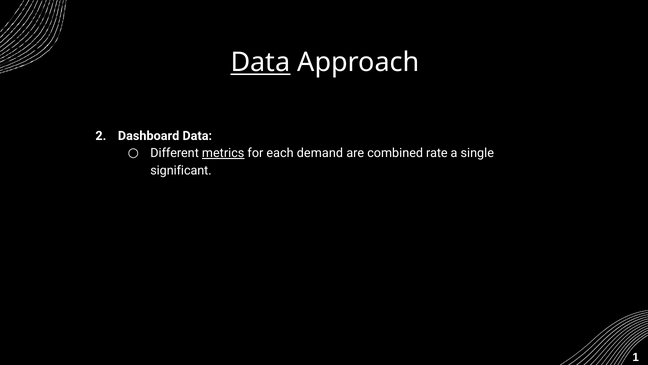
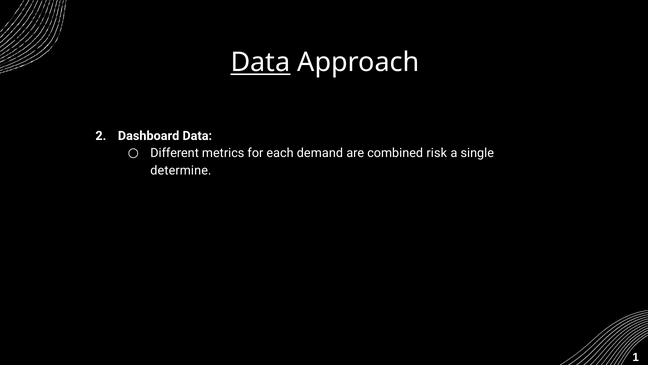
metrics underline: present -> none (223, 153)
rate: rate -> risk (437, 153)
significant: significant -> determine (181, 170)
